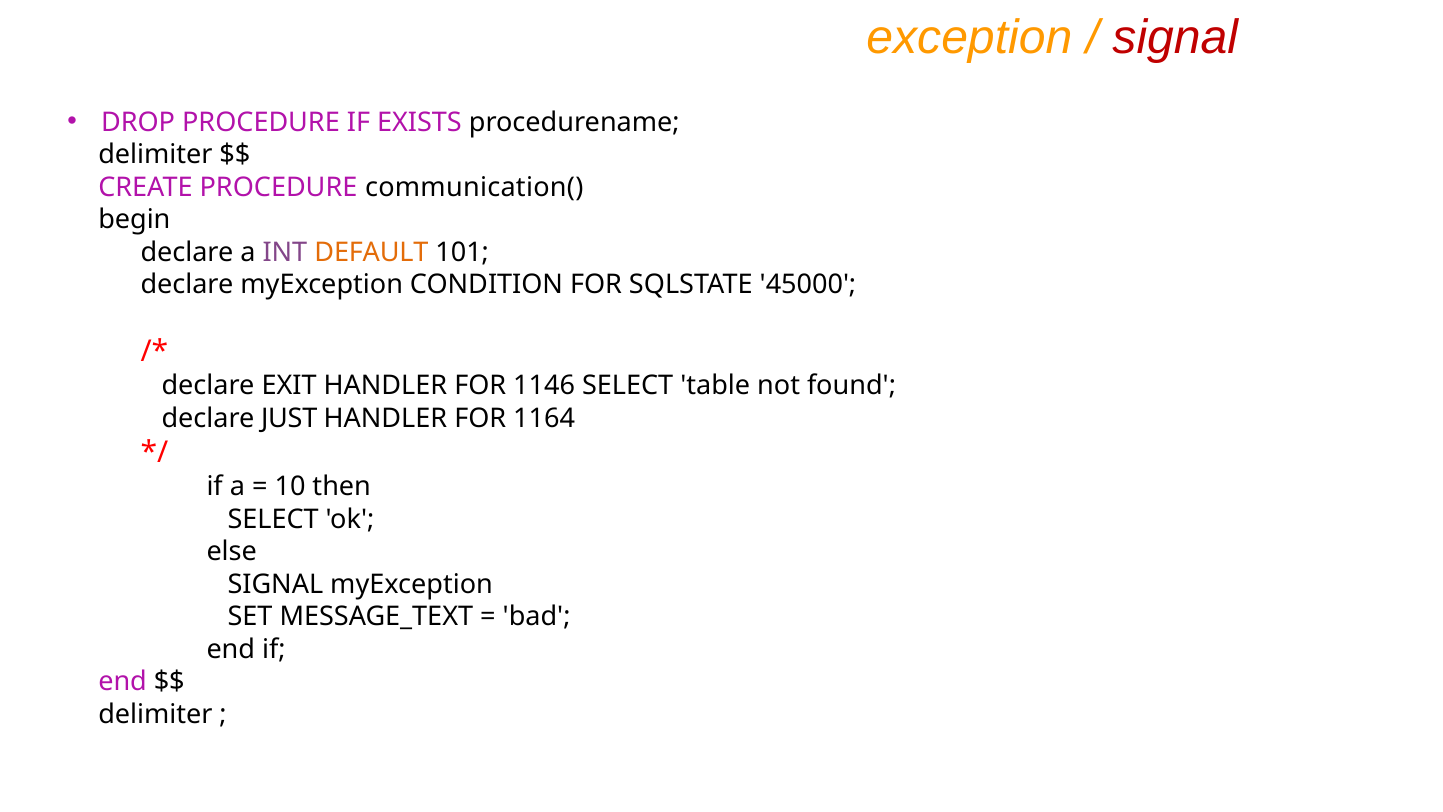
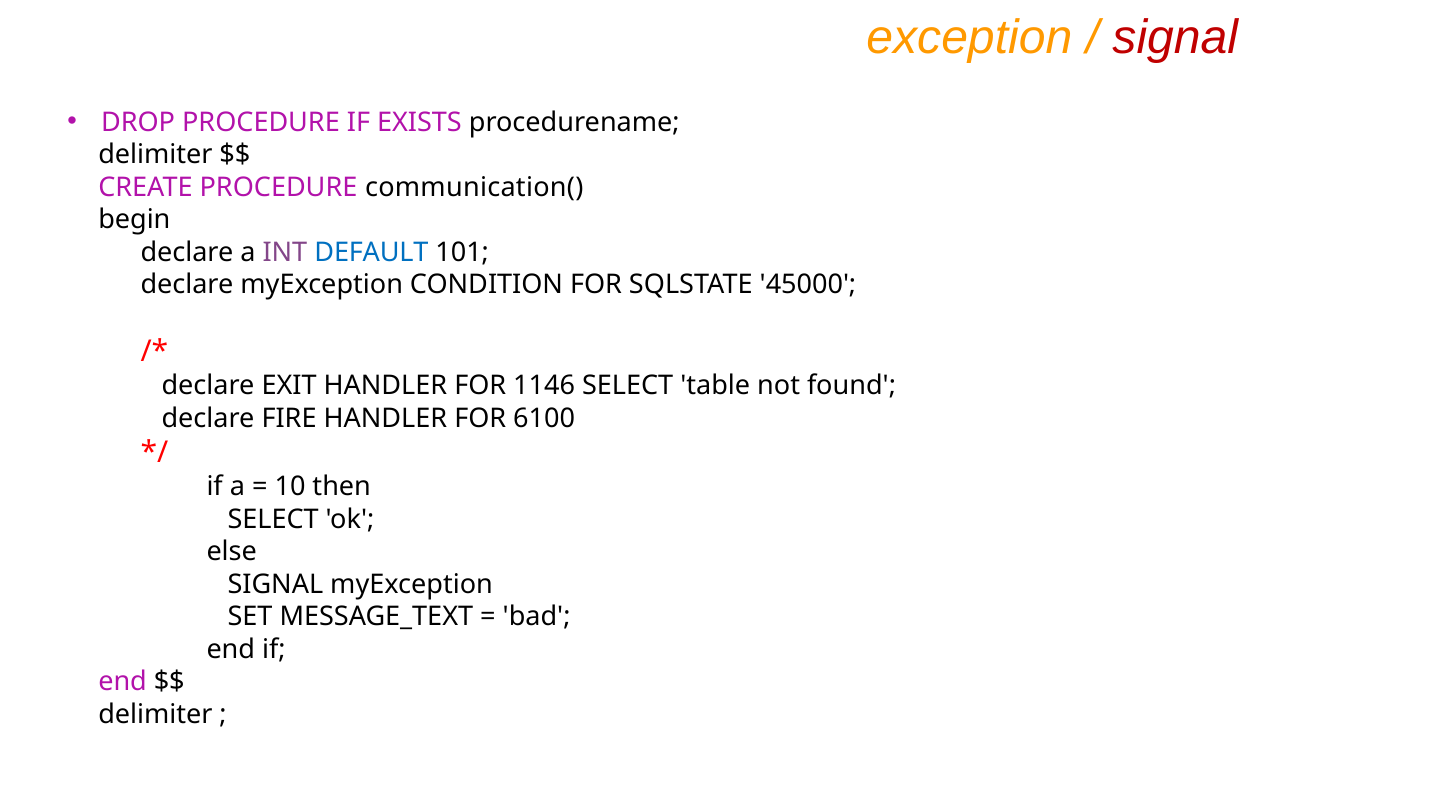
DEFAULT colour: orange -> blue (371, 252)
JUST: JUST -> FIRE (289, 418)
1164: 1164 -> 6100 (544, 418)
